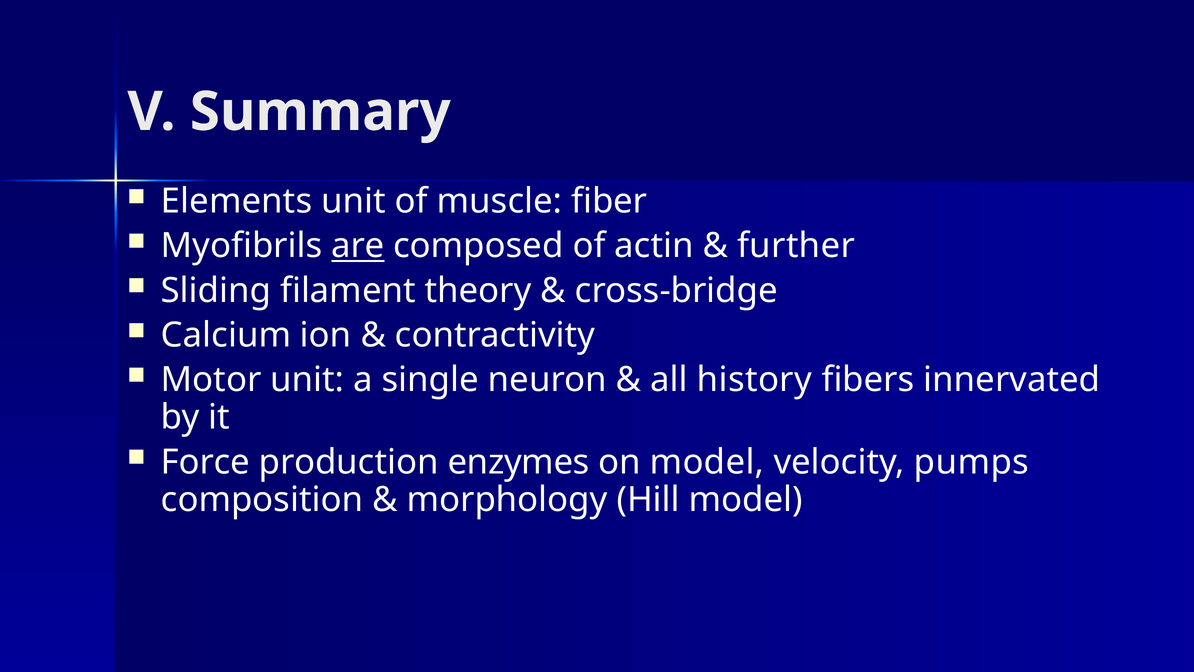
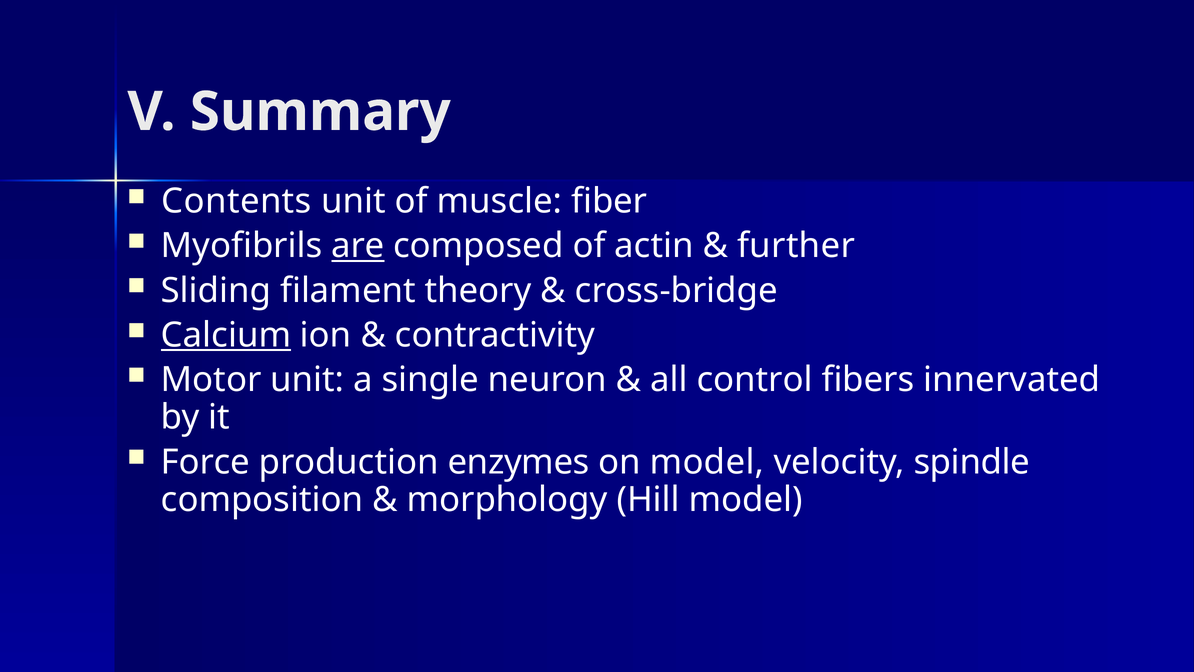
Elements: Elements -> Contents (236, 201)
Calcium underline: none -> present (226, 335)
history: history -> control (755, 380)
pumps: pumps -> spindle (972, 462)
